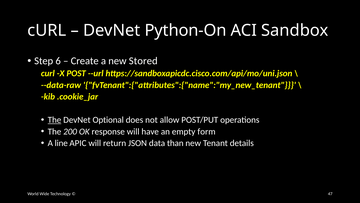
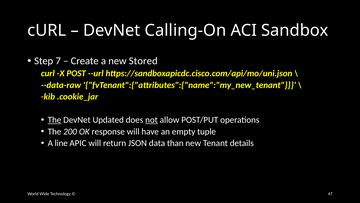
Python-On: Python-On -> Calling-On (185, 30)
6: 6 -> 7 (58, 61)
Optional: Optional -> Updated (108, 120)
not underline: none -> present (151, 120)
form: form -> tuple (207, 131)
